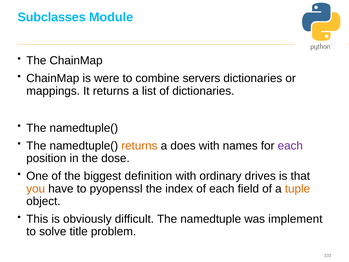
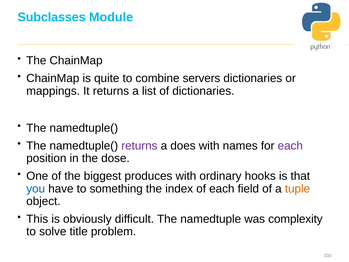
were: were -> quite (107, 78)
returns colour: orange -> purple (139, 146)
definition: definition -> produces (148, 176)
drives: drives -> hooks (260, 176)
you colour: orange -> blue (36, 188)
pyopenssl: pyopenssl -> something (116, 188)
implement: implement -> complexity (295, 219)
